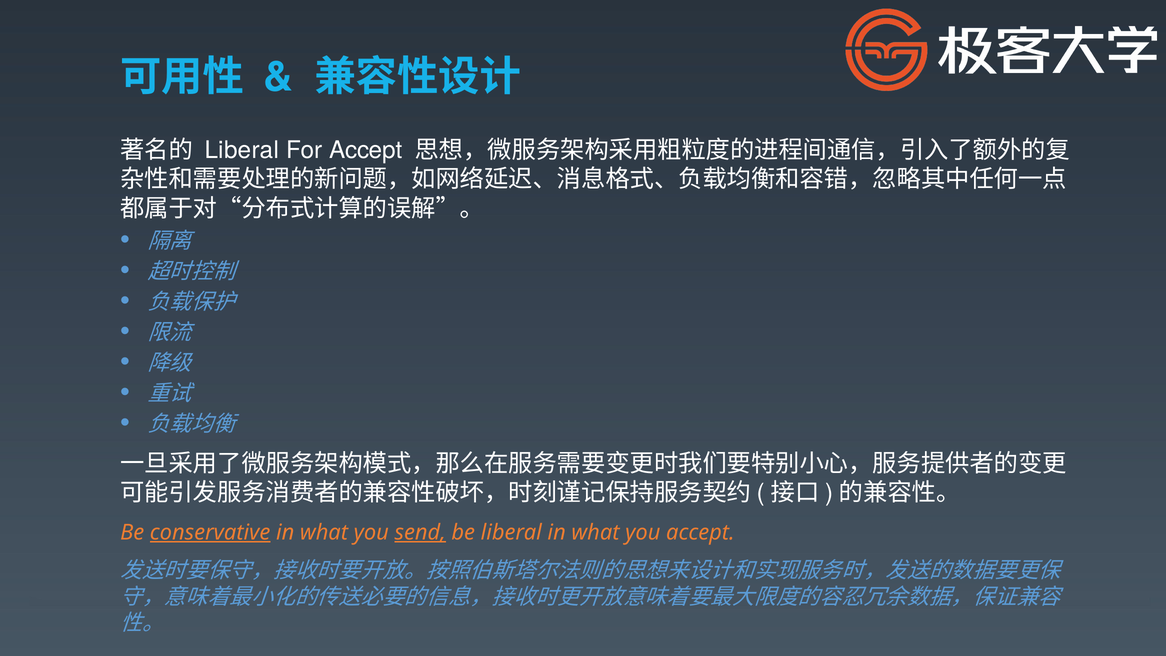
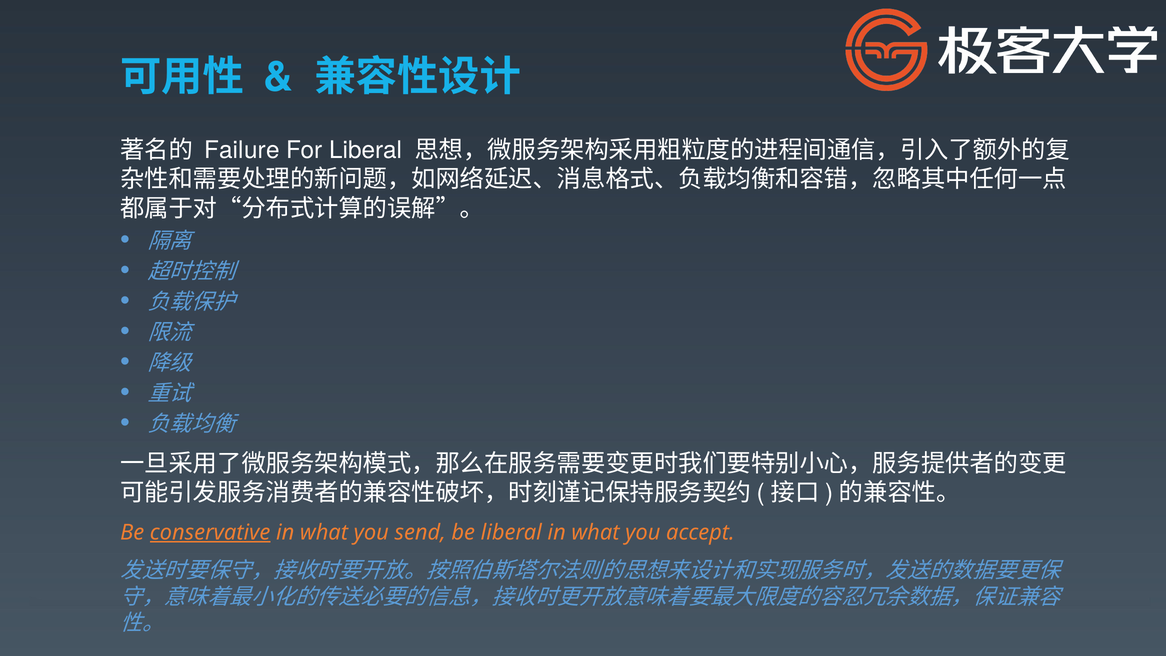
Liberal: Liberal -> Failure (242, 150)
For Accept: Accept -> Liberal (366, 150)
send underline: present -> none (420, 532)
